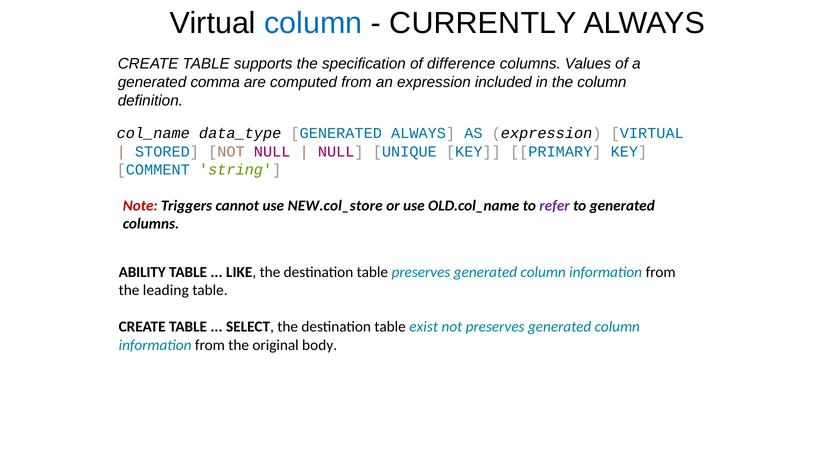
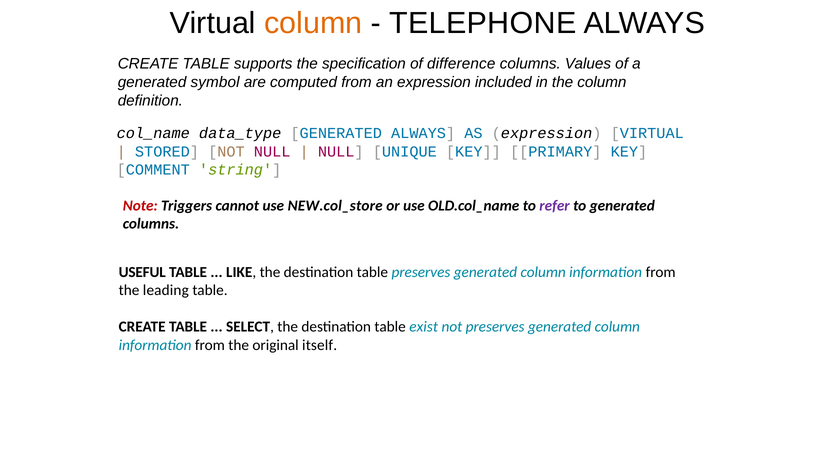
column colour: blue -> orange (313, 23)
CURRENTLY: CURRENTLY -> TELEPHONE (483, 23)
comma: comma -> symbol (215, 82)
ABILITY: ABILITY -> USEFUL (142, 272)
body: body -> itself (320, 346)
